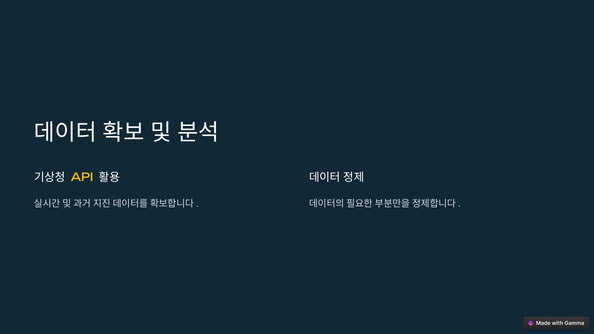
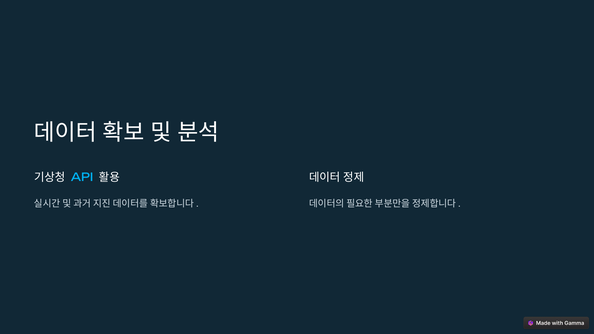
API colour: yellow -> light blue (82, 177)
